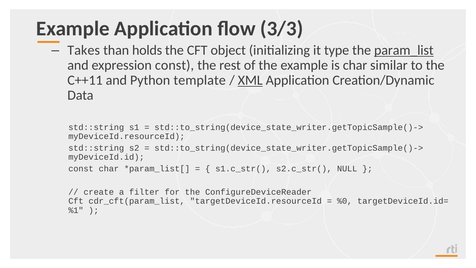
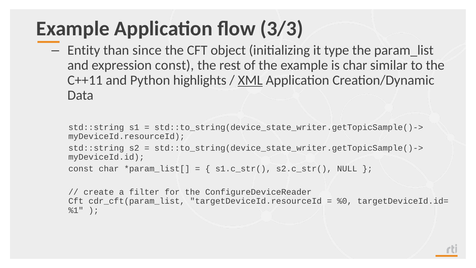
Takes: Takes -> Entity (84, 50)
holds: holds -> since (147, 50)
param_list underline: present -> none (404, 50)
template: template -> highlights (200, 80)
